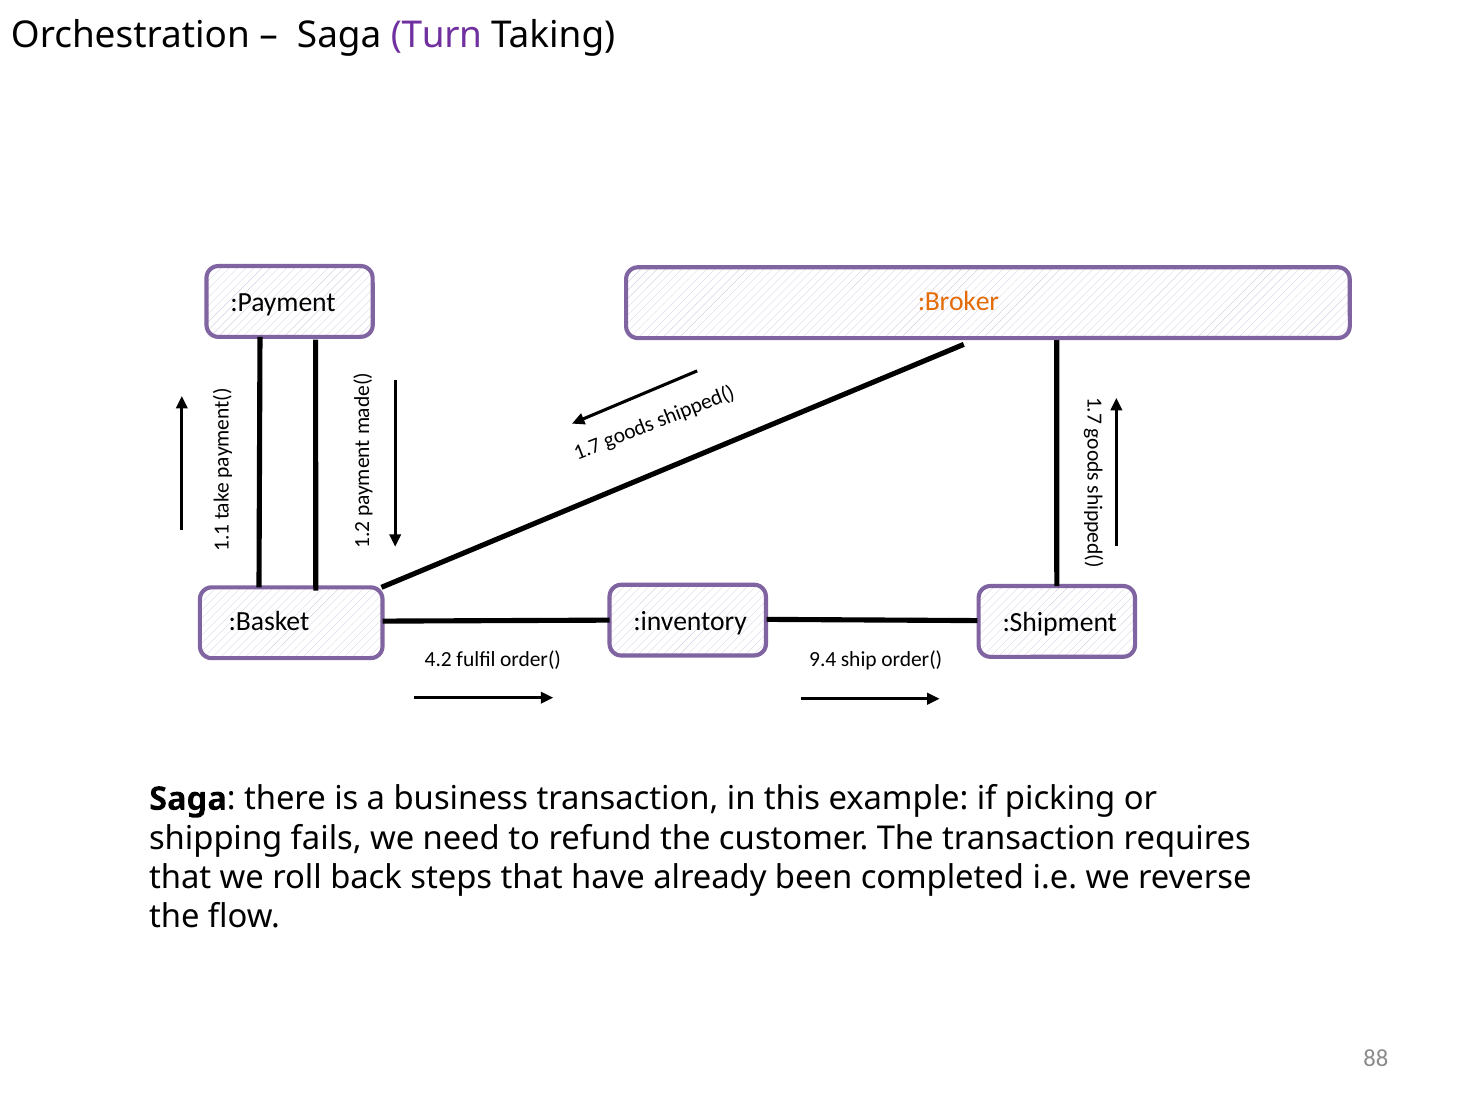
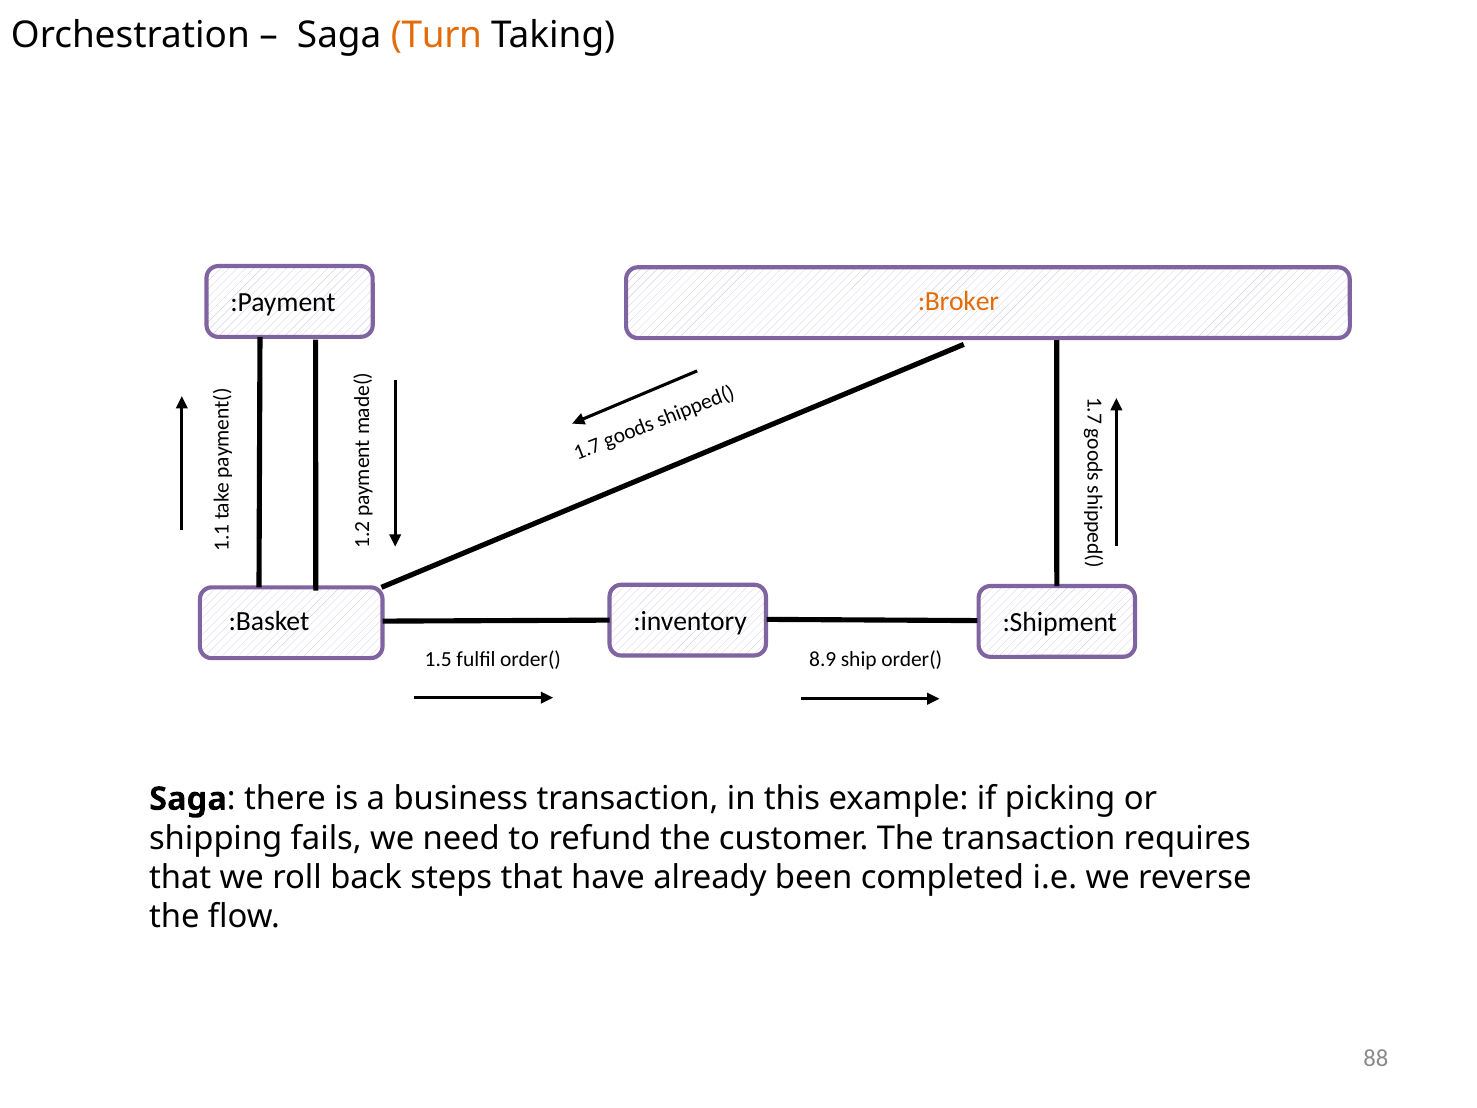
Turn colour: purple -> orange (436, 35)
4.2: 4.2 -> 1.5 (438, 659)
9.4: 9.4 -> 8.9 (823, 659)
